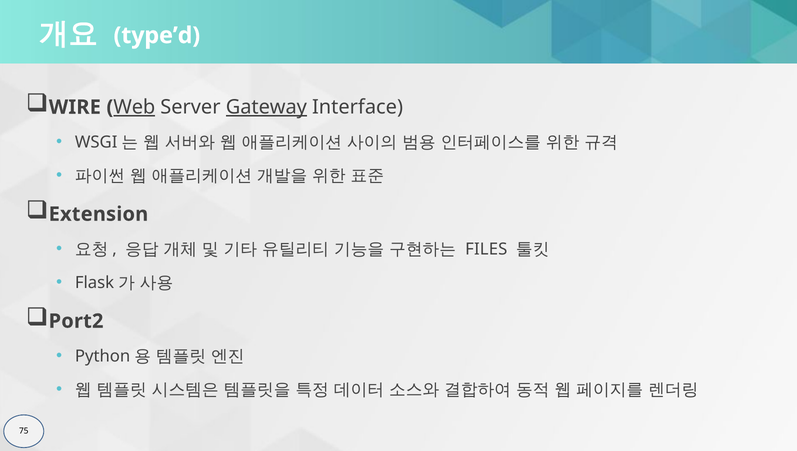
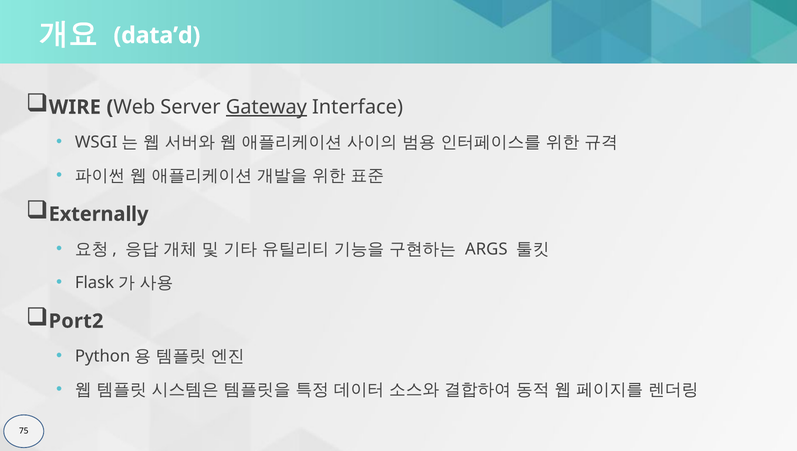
type’d: type’d -> data’d (157, 35)
Web underline: present -> none (134, 107)
Extension: Extension -> Externally (99, 214)
FILES: FILES -> ARGS (486, 249)
